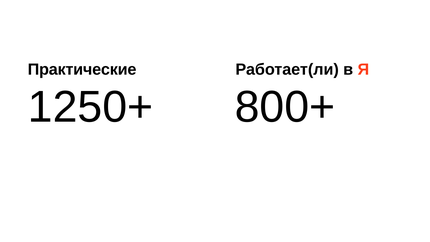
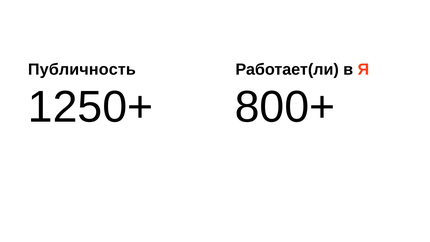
Практические: Практические -> Публичность (82, 69)
